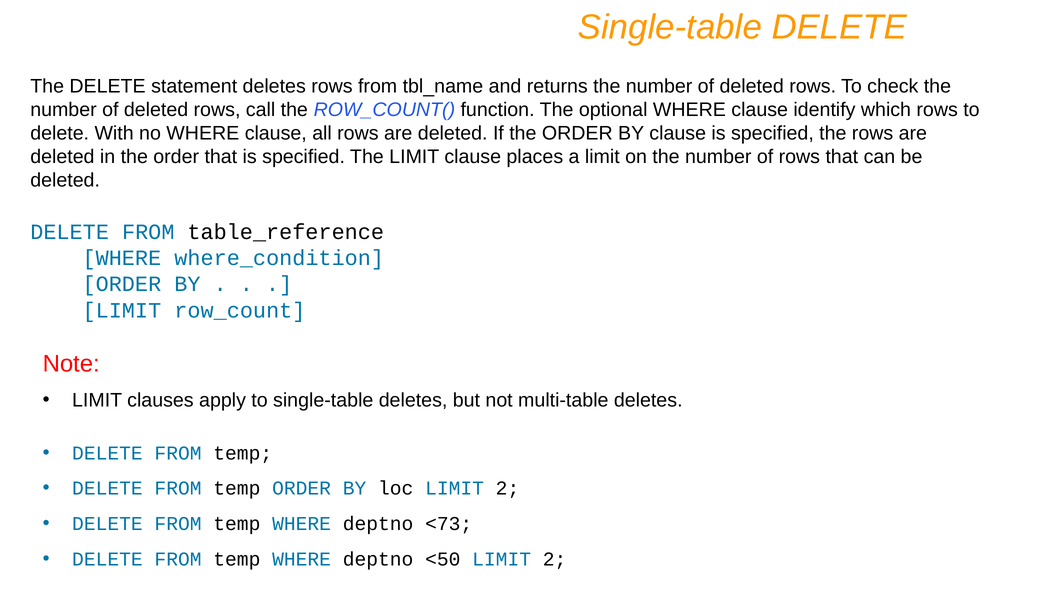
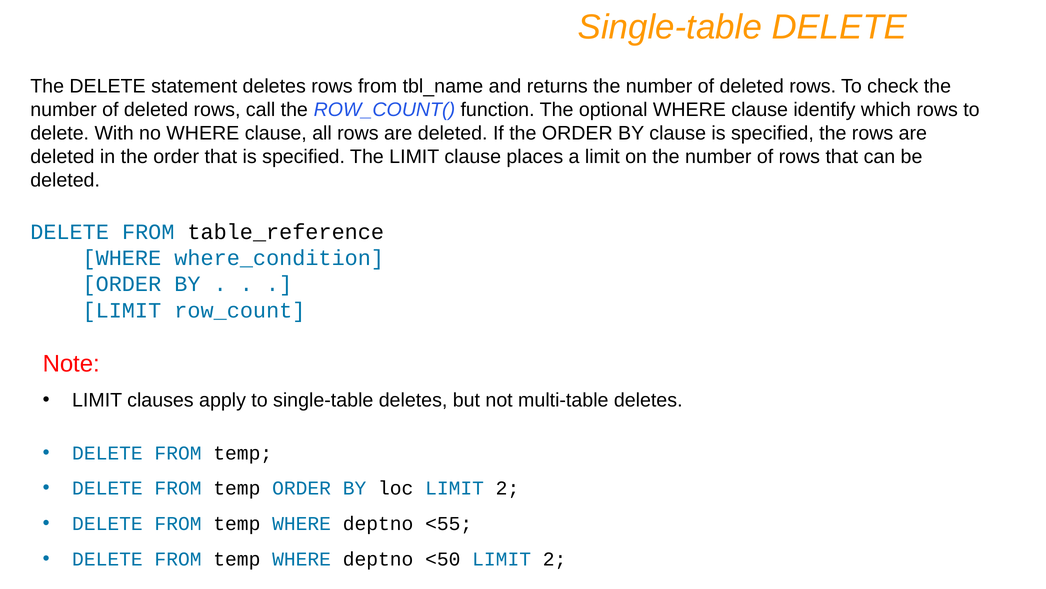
<73: <73 -> <55 (449, 523)
